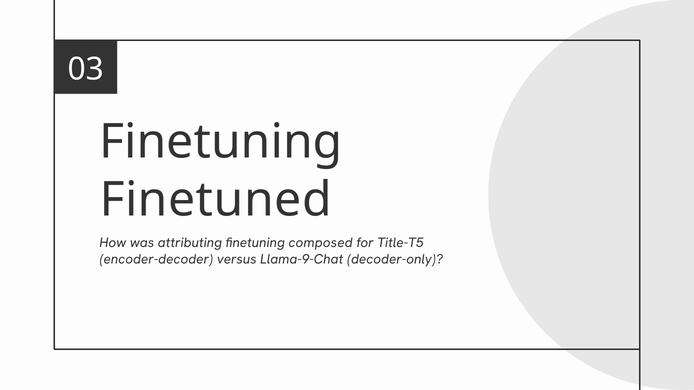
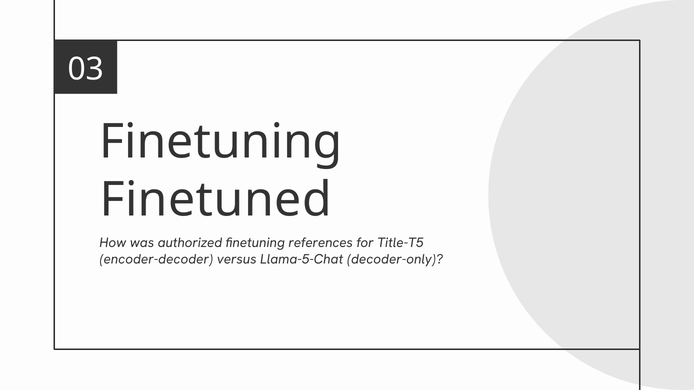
attributing: attributing -> authorized (190, 243)
composed: composed -> references (321, 243)
Llama-9-Chat: Llama-9-Chat -> Llama-5-Chat (302, 259)
